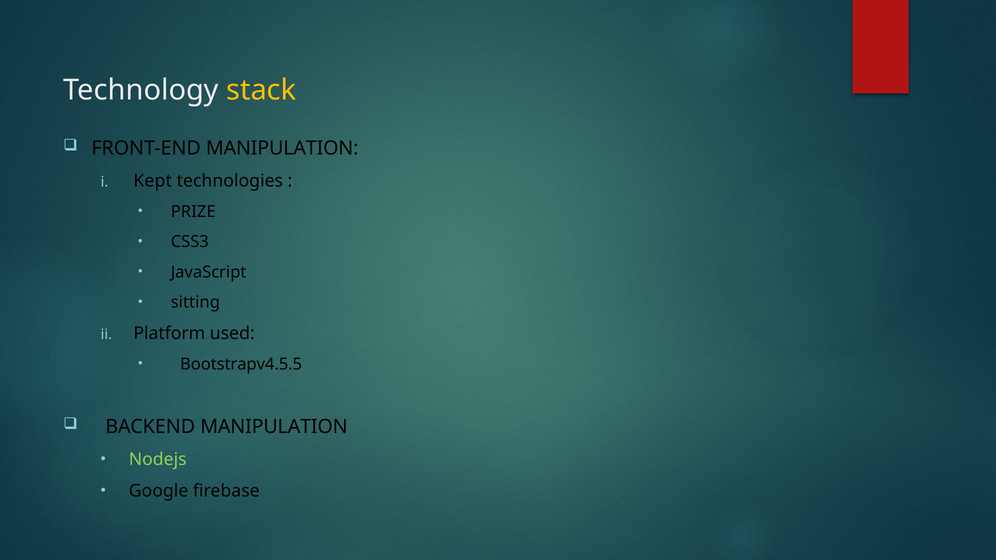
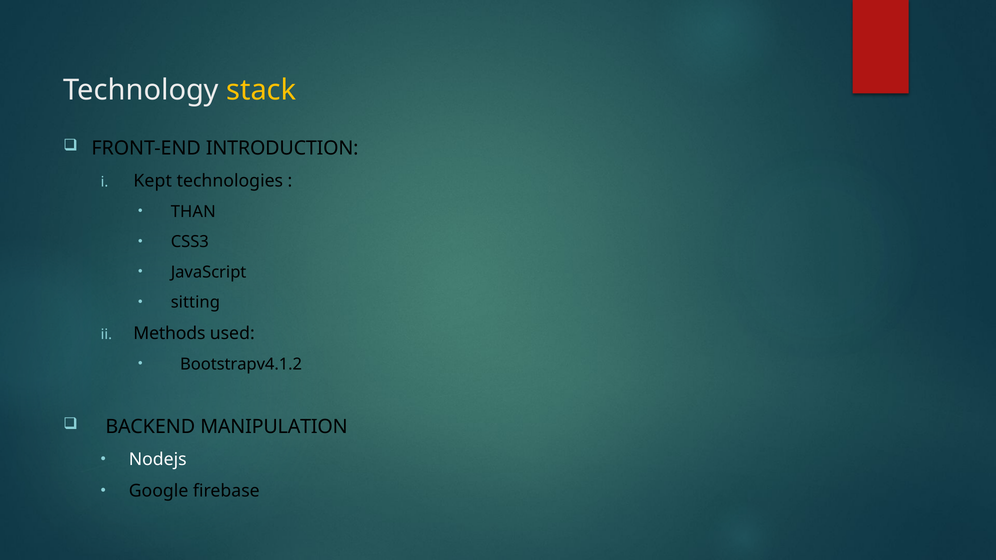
FRONT-END MANIPULATION: MANIPULATION -> INTRODUCTION (282, 148)
PRIZE: PRIZE -> THAN (193, 212)
Platform: Platform -> Methods (169, 334)
Bootstrapv4.5.5: Bootstrapv4.5.5 -> Bootstrapv4.1.2 (241, 364)
Nodejs colour: light green -> white (158, 460)
